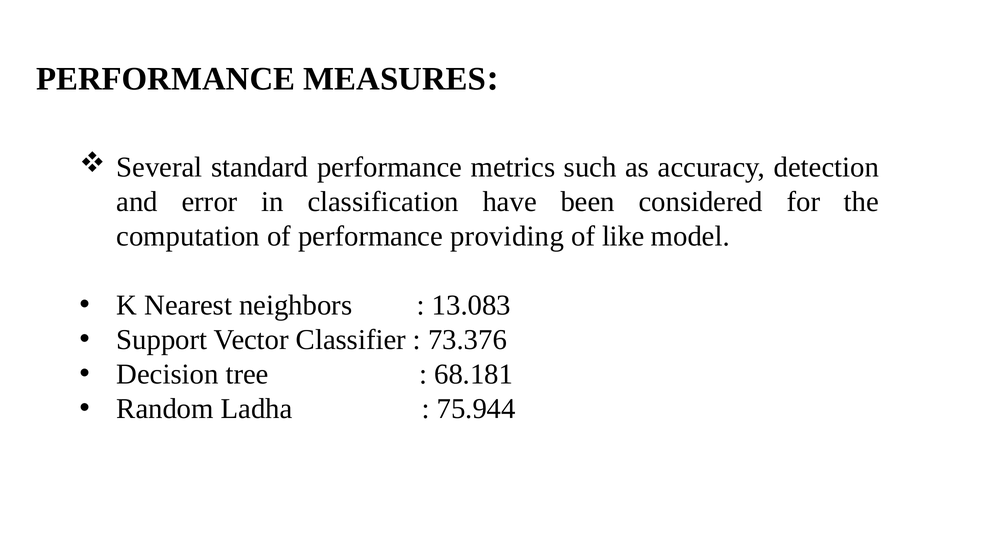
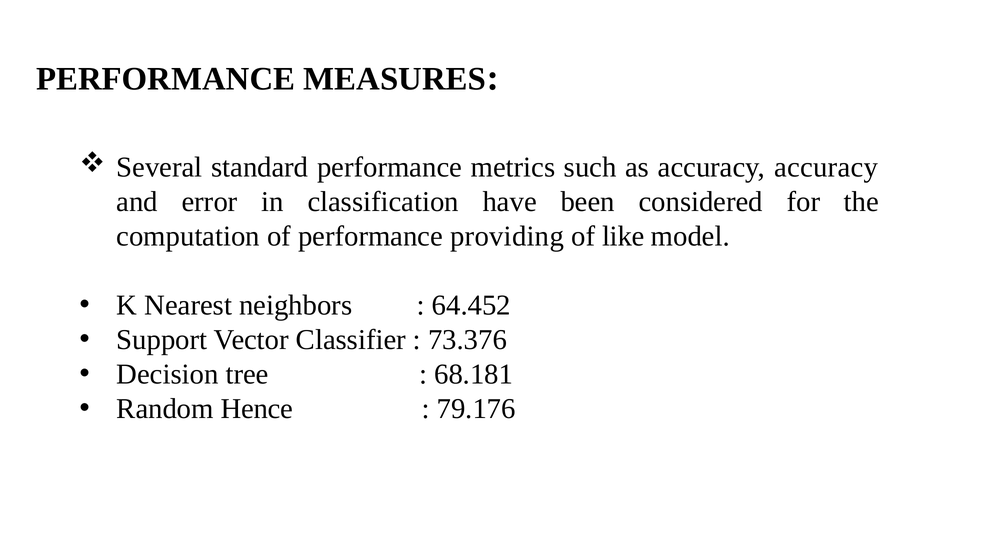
accuracy detection: detection -> accuracy (826, 168)
13.083: 13.083 -> 64.452 (471, 306)
Ladha: Ladha -> Hence (257, 409)
75.944: 75.944 -> 79.176 (476, 409)
